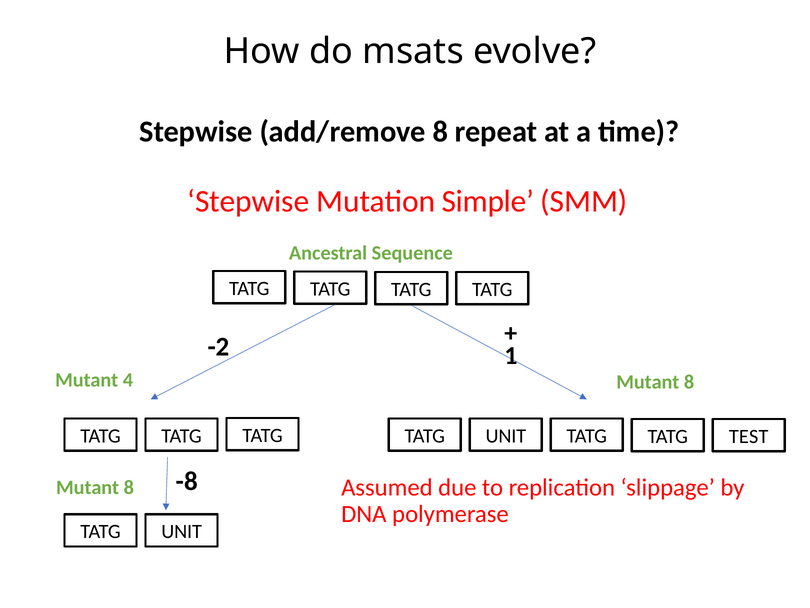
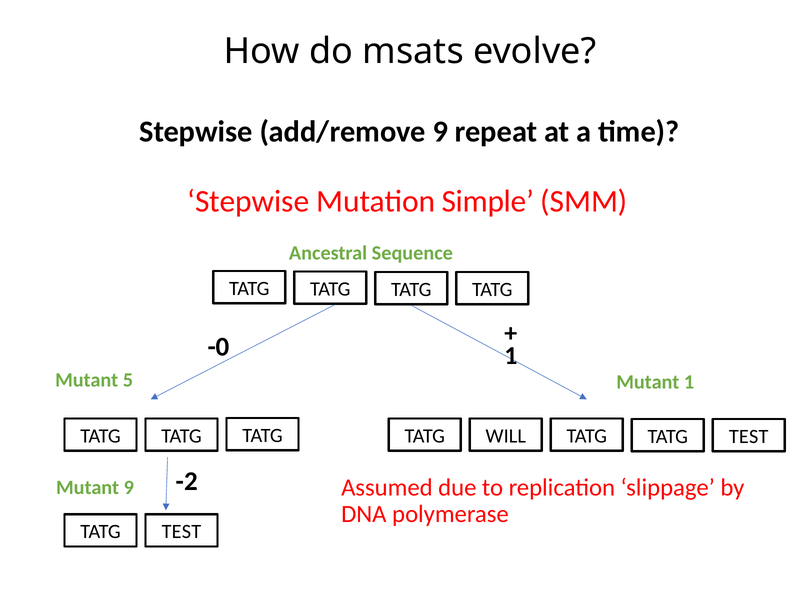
add/remove 8: 8 -> 9 (440, 132)
-2: -2 -> -0 (219, 347)
4: 4 -> 5 (128, 380)
8: 8 -> 1 (689, 382)
UNIT: UNIT -> WILL (506, 436)
-8: -8 -> -2 (187, 481)
8: 8 -> 9 (129, 487)
UNIT: UNIT -> TEST (181, 531)
